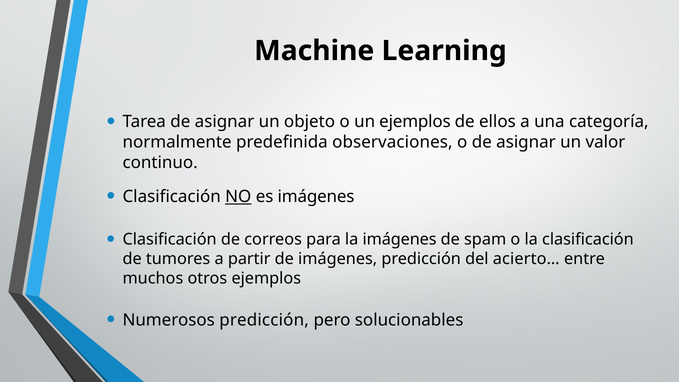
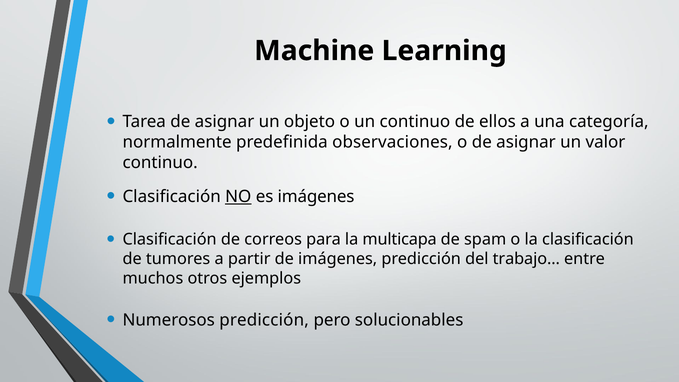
un ejemplos: ejemplos -> continuo (415, 122)
la imágenes: imágenes -> multicapa (400, 239)
acierto…: acierto… -> trabajo… (526, 259)
